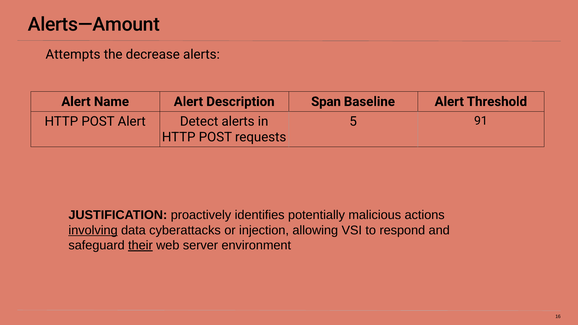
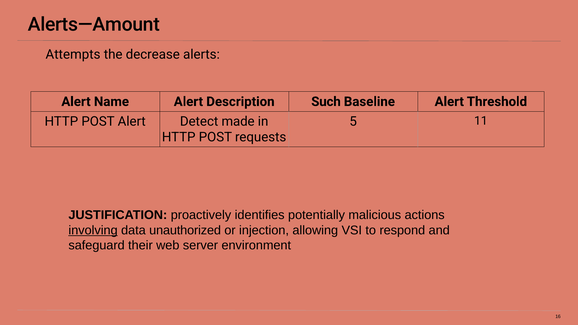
Span: Span -> Such (326, 102)
Detect alerts: alerts -> made (238, 122)
91: 91 -> 11 (481, 121)
cyberattacks: cyberattacks -> unauthorized (185, 230)
their underline: present -> none (140, 246)
